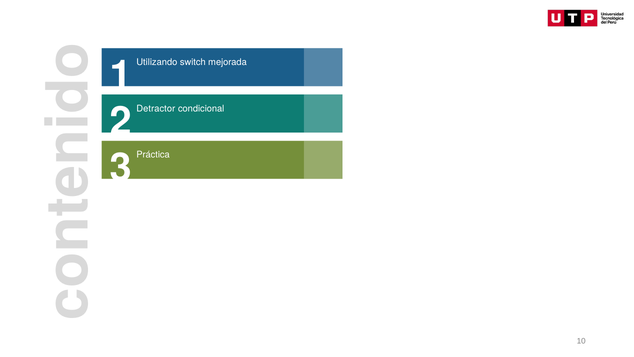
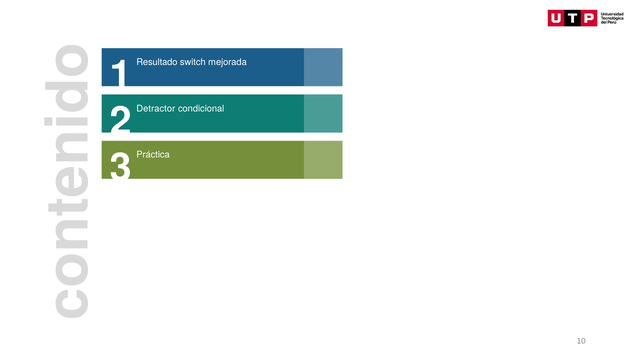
Utilizando: Utilizando -> Resultado (157, 62)
